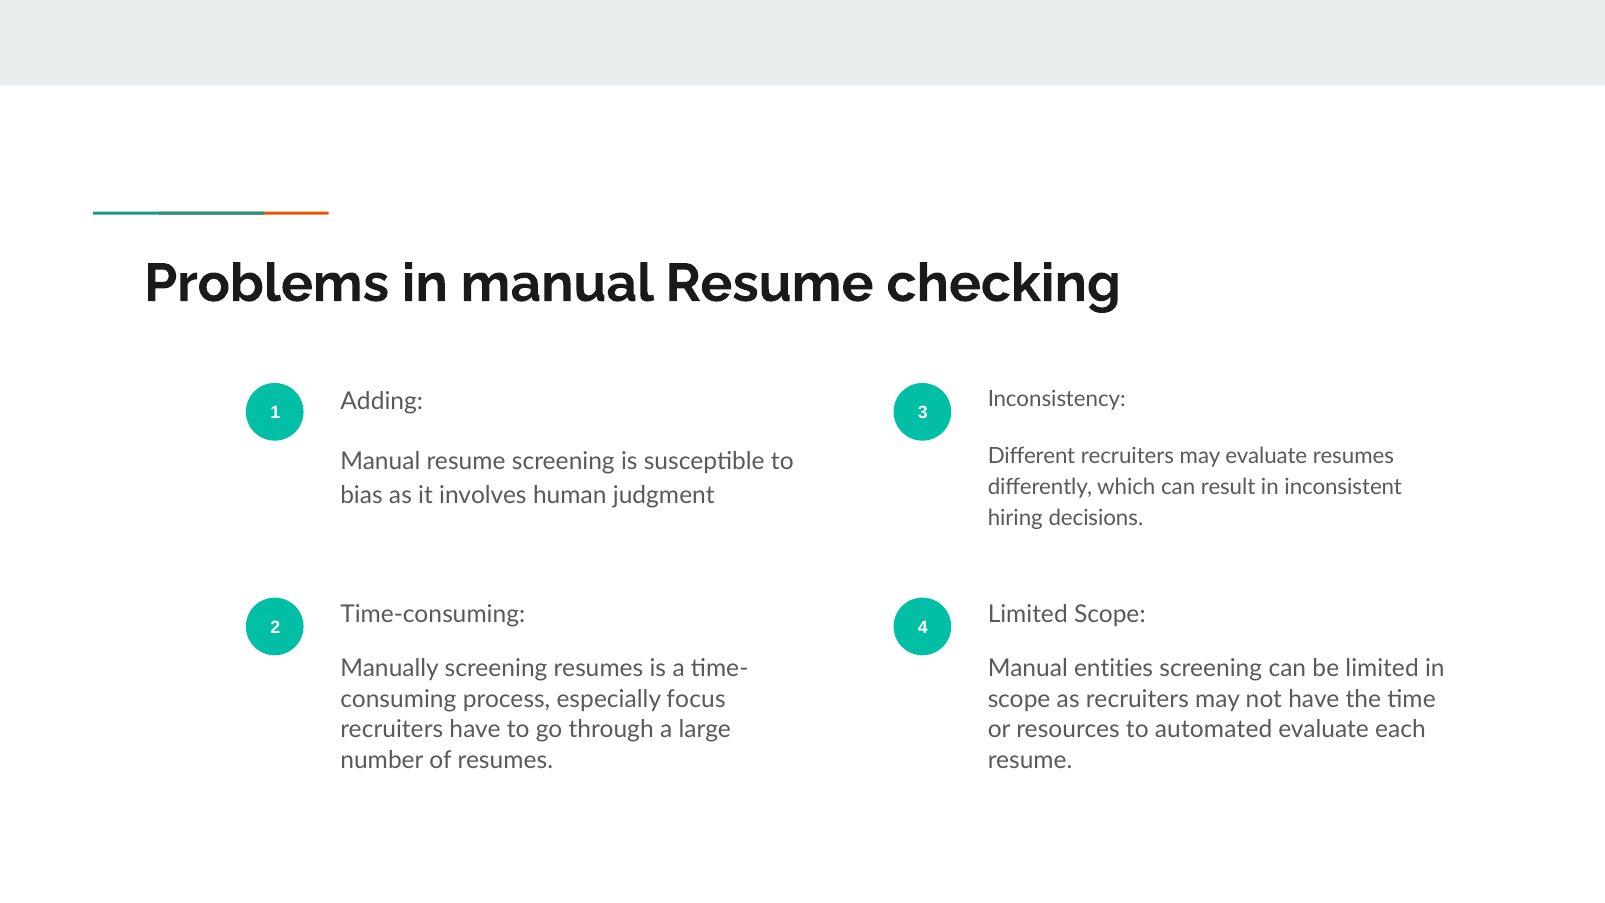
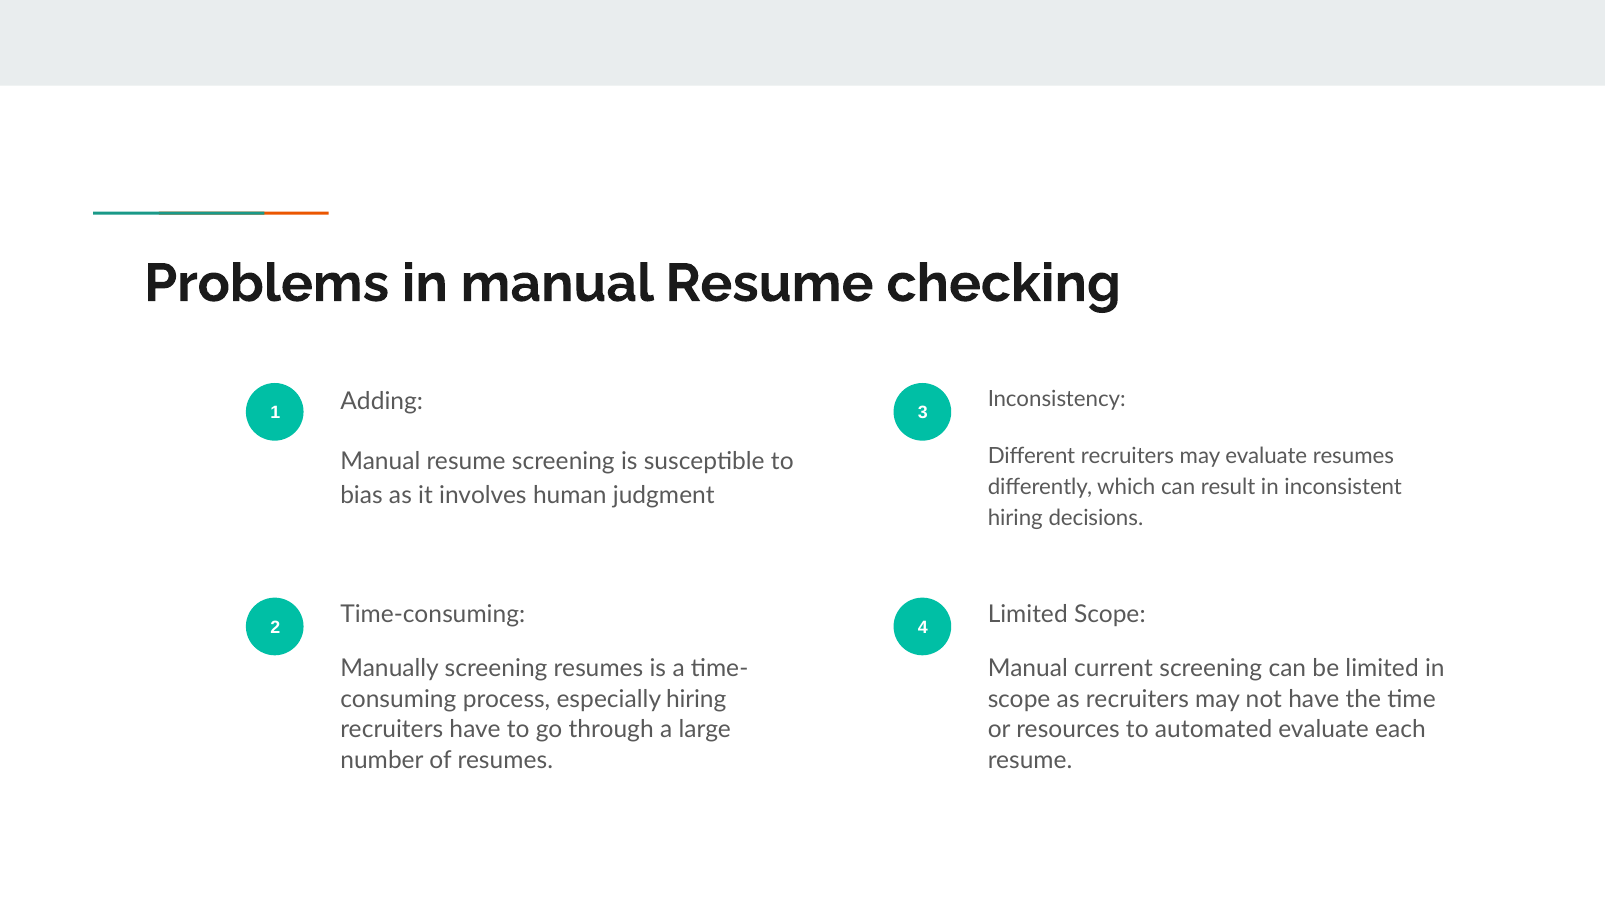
entities: entities -> current (1114, 669)
especially focus: focus -> hiring (696, 699)
